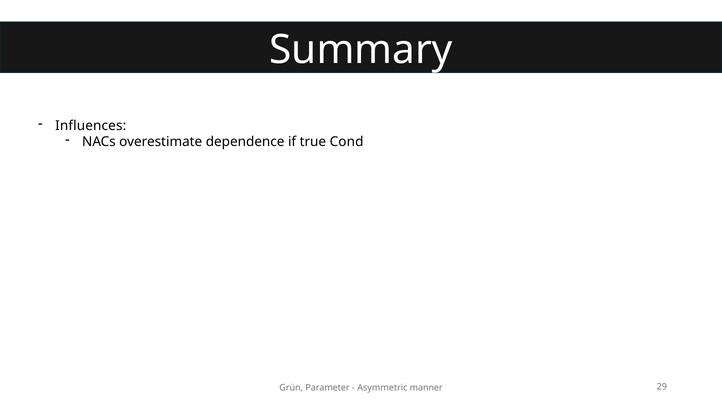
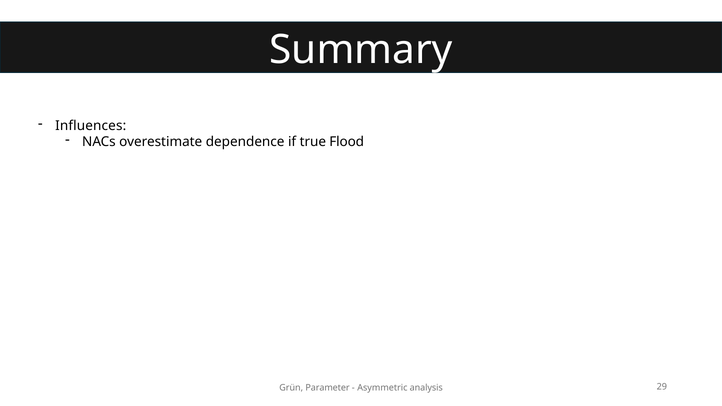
Cond: Cond -> Flood (347, 142)
manner: manner -> analysis (426, 388)
